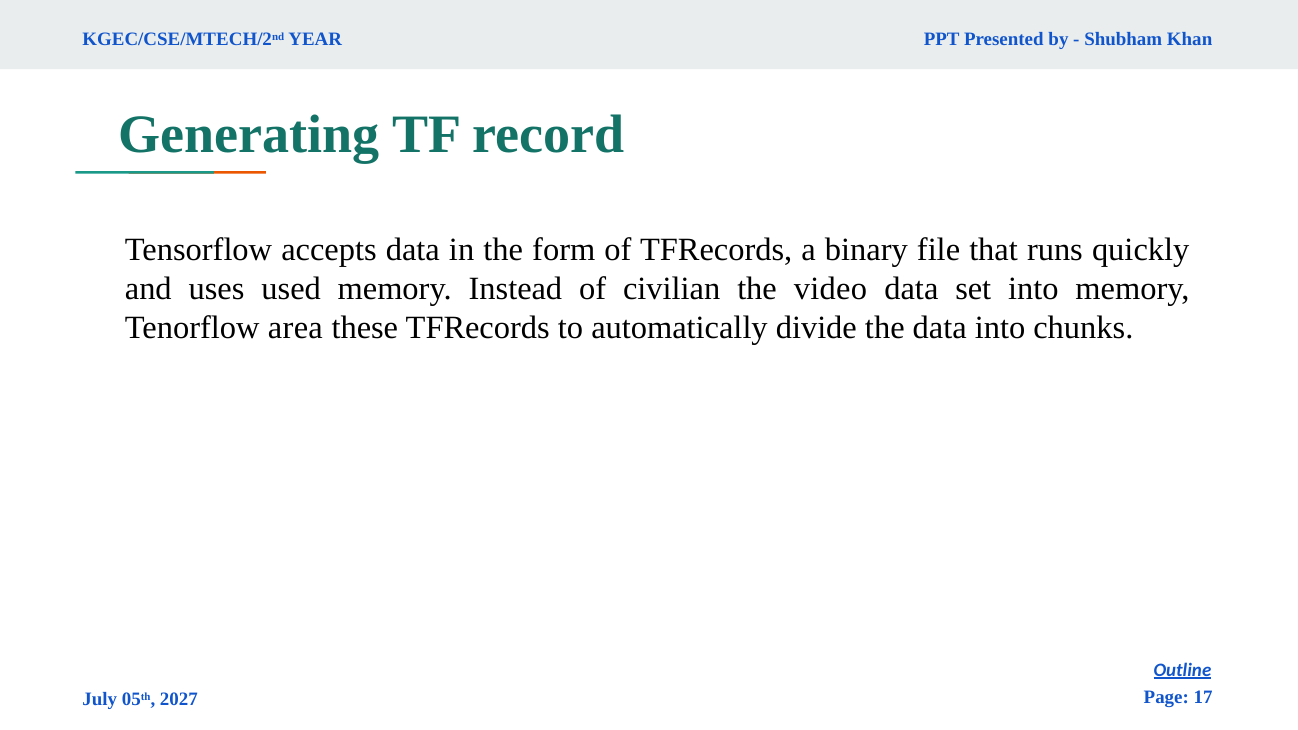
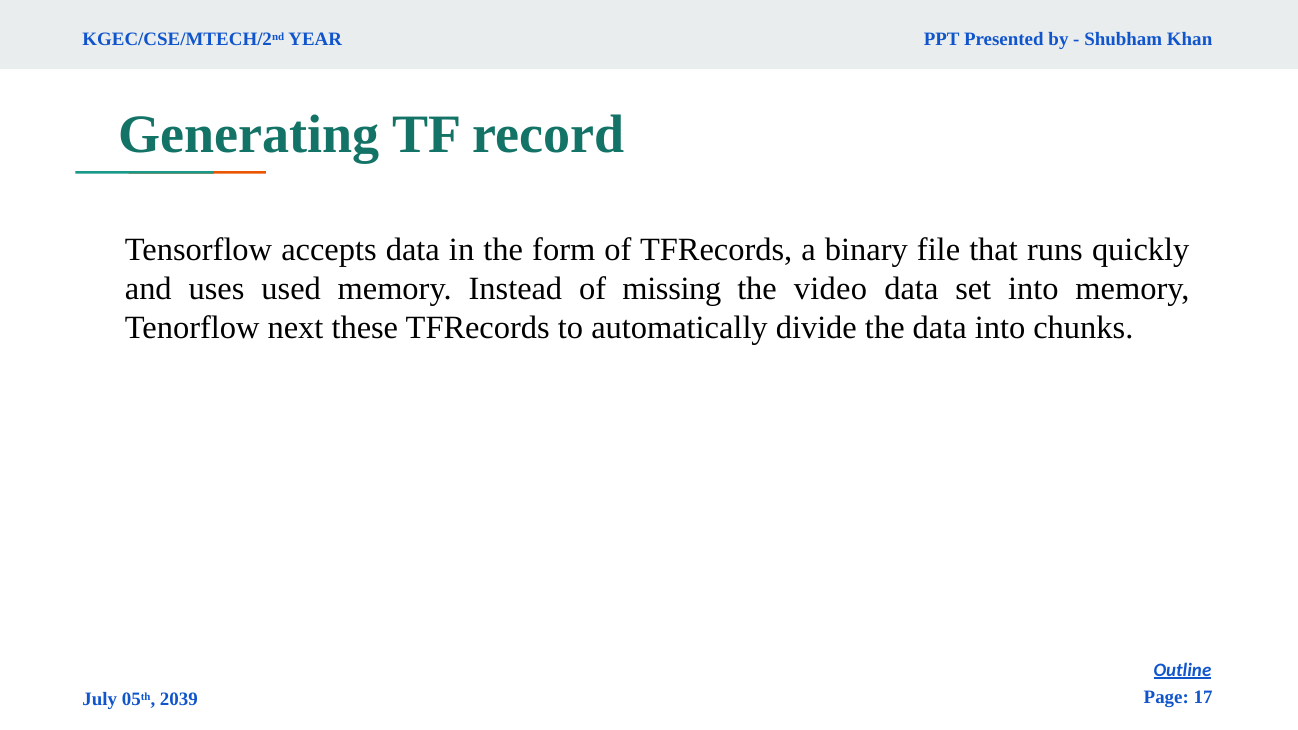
civilian: civilian -> missing (672, 289)
area: area -> next (296, 328)
2027: 2027 -> 2039 (179, 700)
